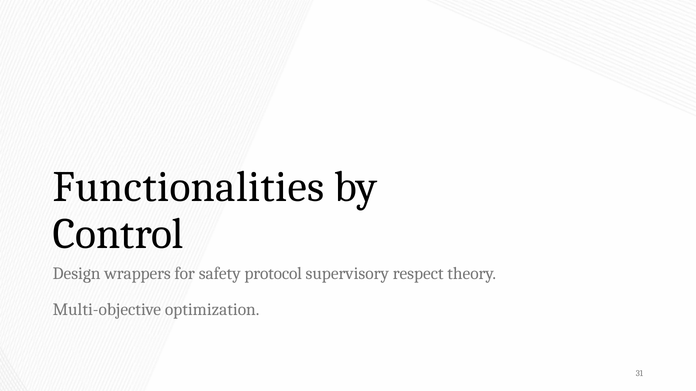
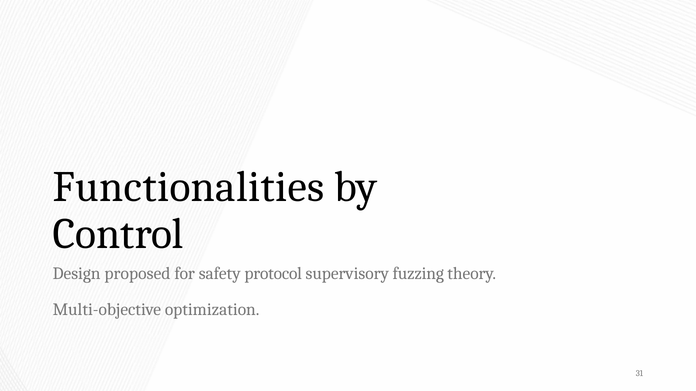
wrappers: wrappers -> proposed (137, 274)
respect: respect -> fuzzing (418, 274)
